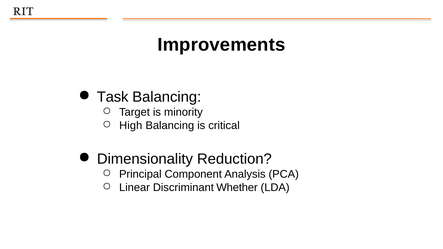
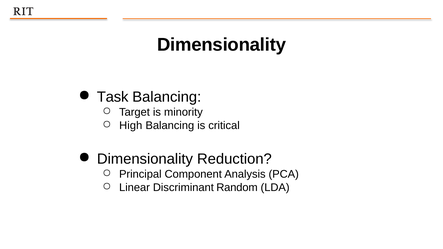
Improvements: Improvements -> Dimensionality (222, 45)
Whether: Whether -> Random (237, 188)
